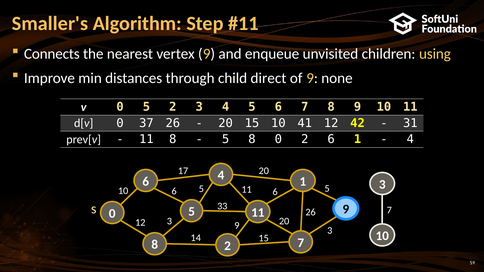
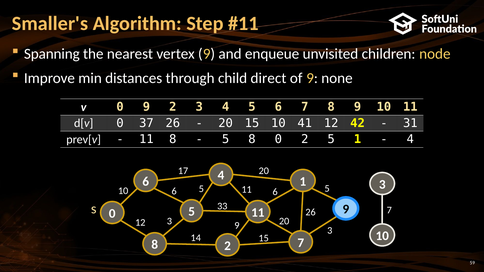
Connects: Connects -> Spanning (52, 54)
using: using -> node (435, 54)
0 5: 5 -> 9 (146, 107)
0 2 6: 6 -> 5 (331, 139)
